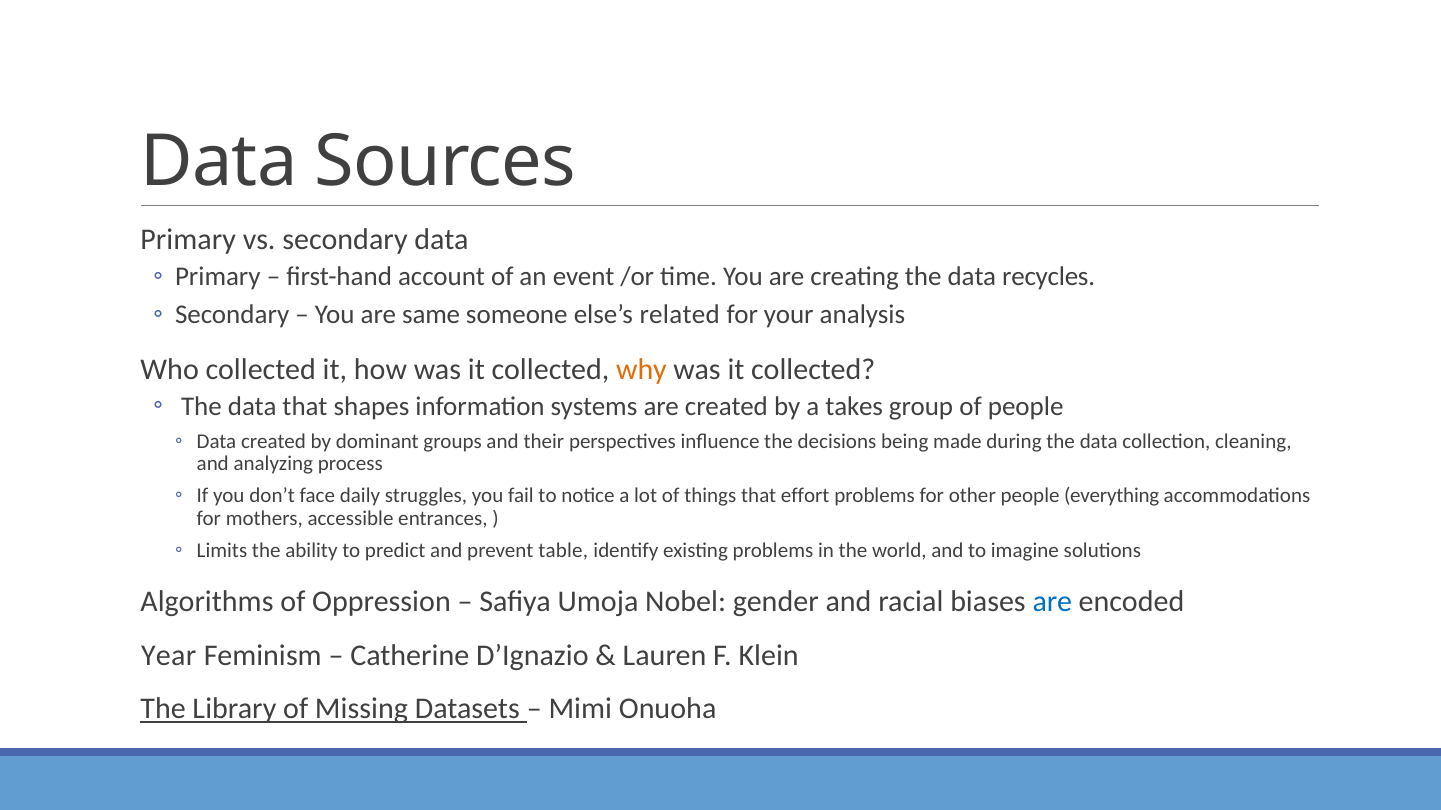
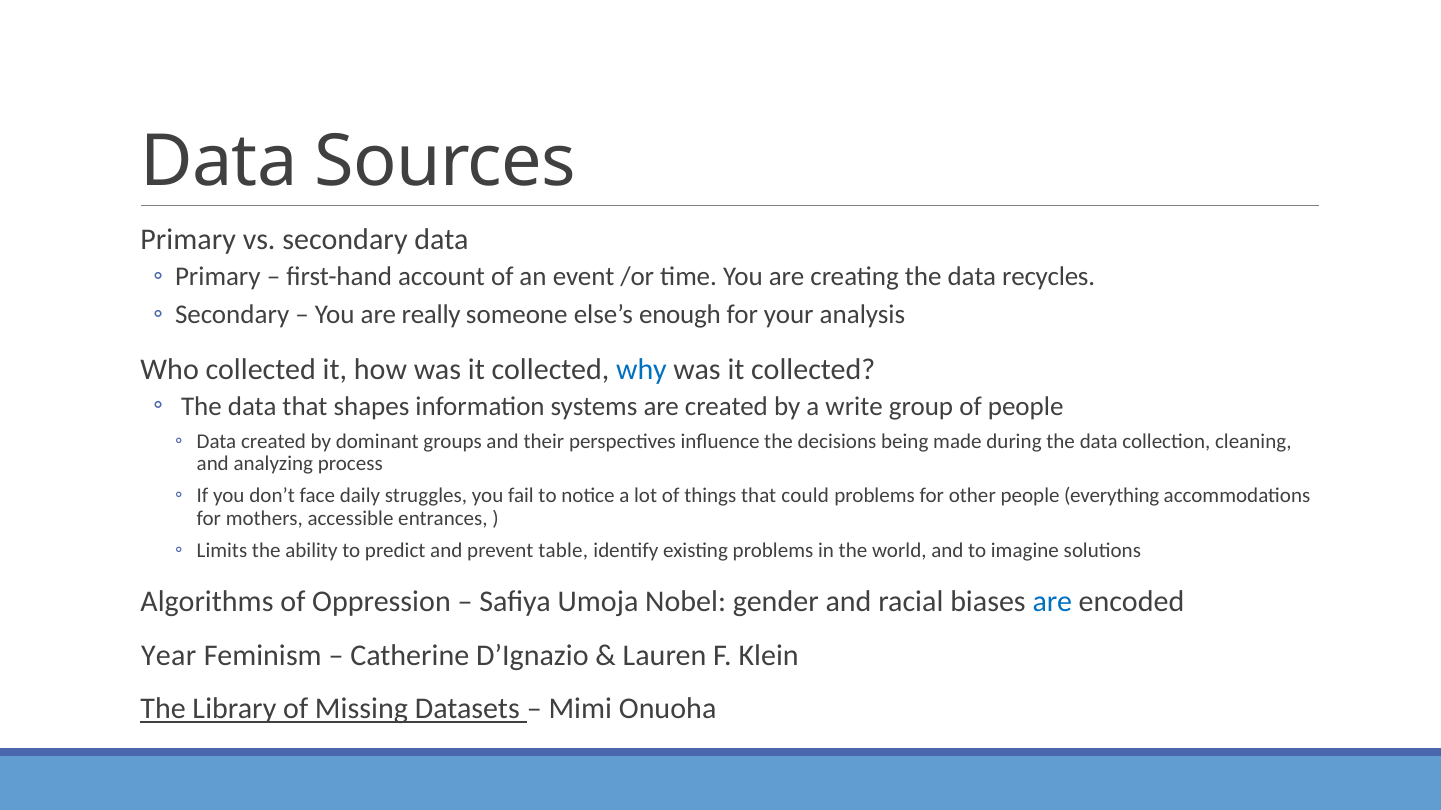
same: same -> really (431, 315)
related: related -> enough (680, 315)
why colour: orange -> blue (641, 370)
takes: takes -> write (854, 406)
effort: effort -> could (805, 496)
